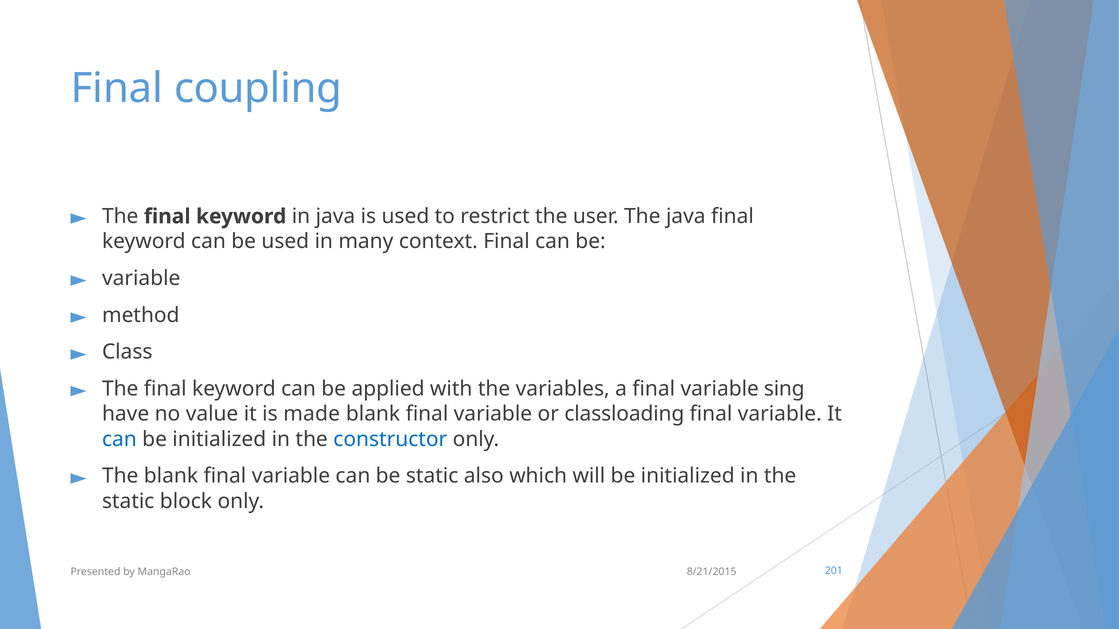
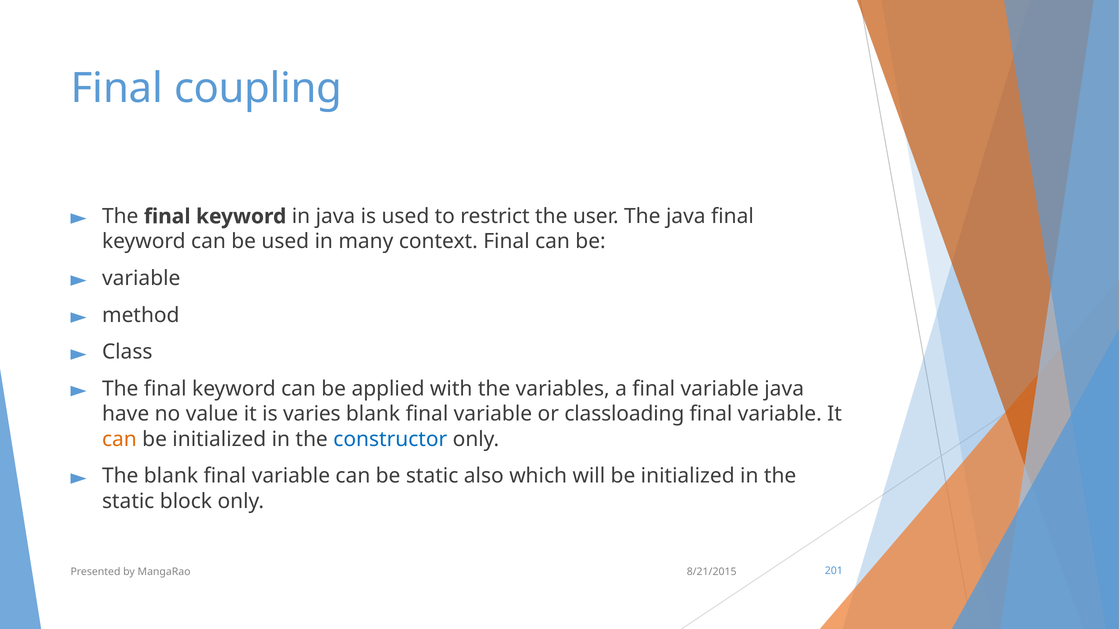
variable sing: sing -> java (784, 389)
made: made -> varies (312, 414)
can colour: blue -> orange (119, 439)
